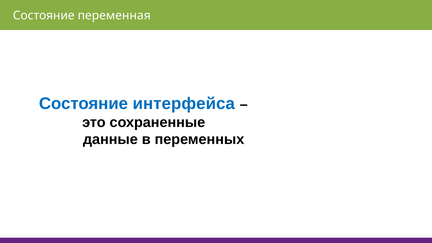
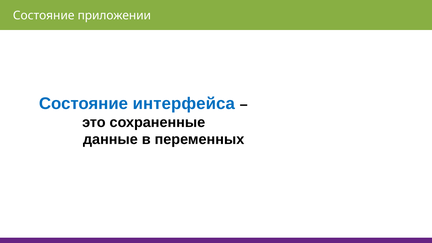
переменная: переменная -> приложении (114, 16)
